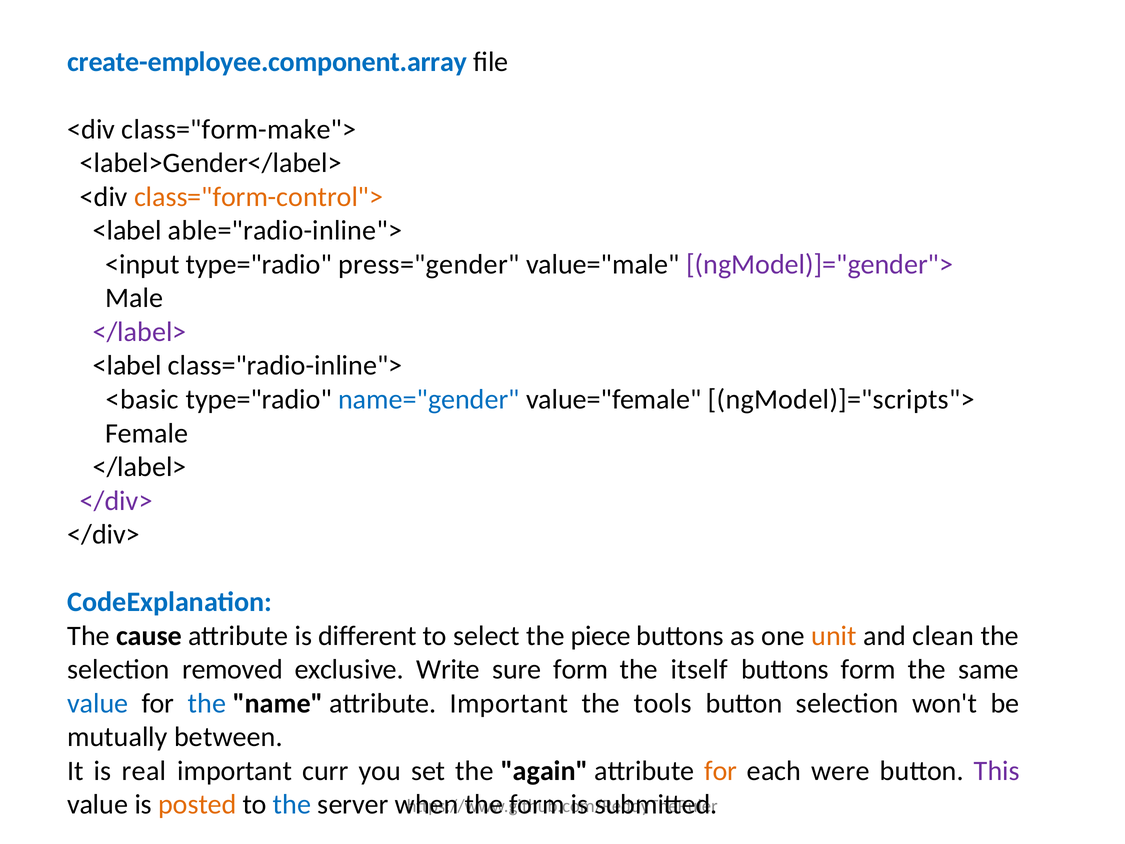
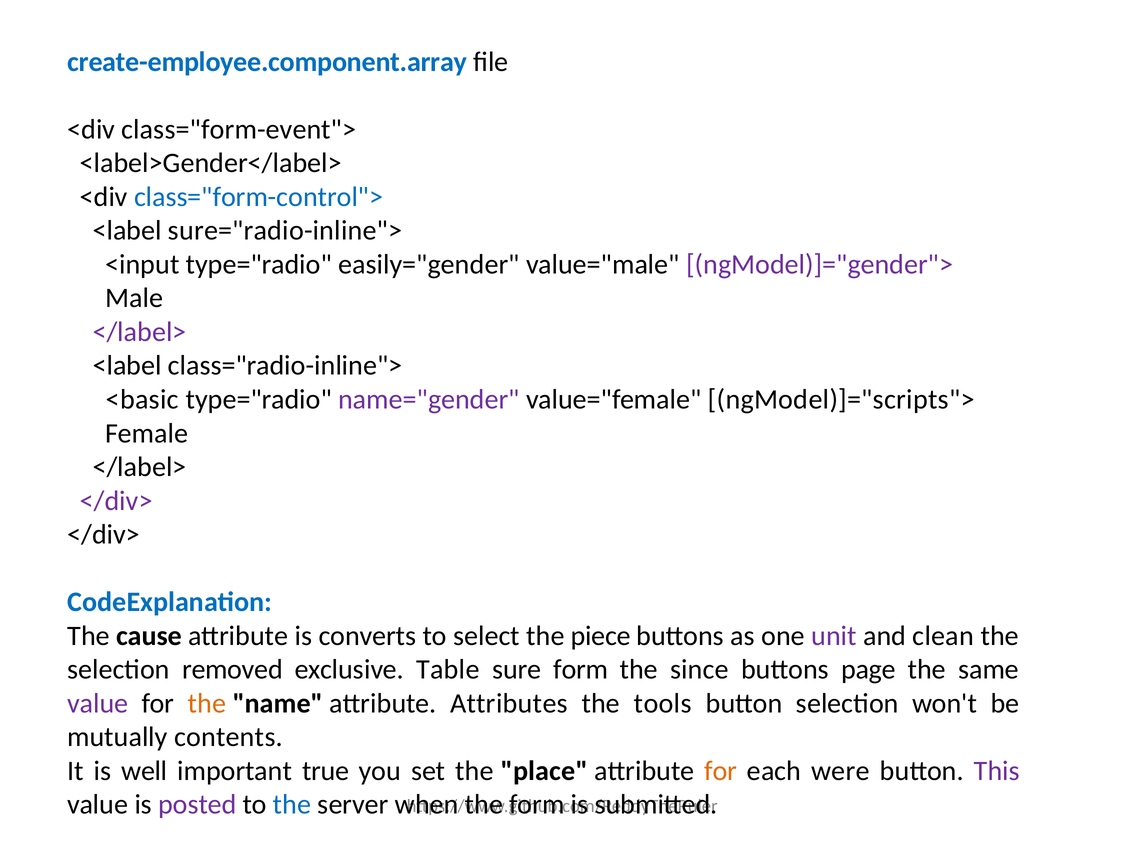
class="form-make">: class="form-make"> -> class="form-event"> (239, 129)
class="form-control"> colour: orange -> blue (259, 197)
able="radio-inline">: able="radio-inline"> -> sure="radio-inline"> (285, 231)
press="gender: press="gender -> easily="gender (429, 264)
name="gender colour: blue -> purple (429, 399)
different: different -> converts (367, 636)
unit colour: orange -> purple (834, 636)
Write: Write -> Table (448, 669)
itself: itself -> since (699, 669)
buttons form: form -> page (868, 669)
value colour: blue -> purple (98, 703)
the colour: blue -> orange (207, 703)
attribute Important: Important -> Attributes (509, 703)
between: between -> contents (228, 737)
real: real -> well (144, 771)
curr: curr -> true (326, 771)
again: again -> place (544, 771)
posted colour: orange -> purple (197, 804)
